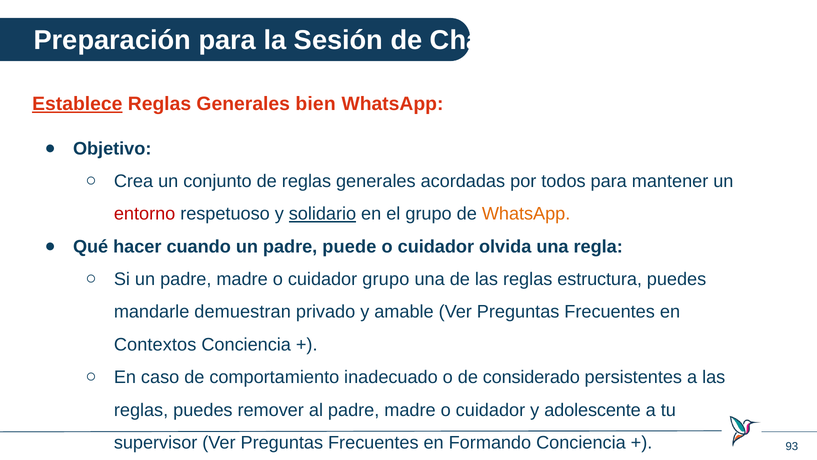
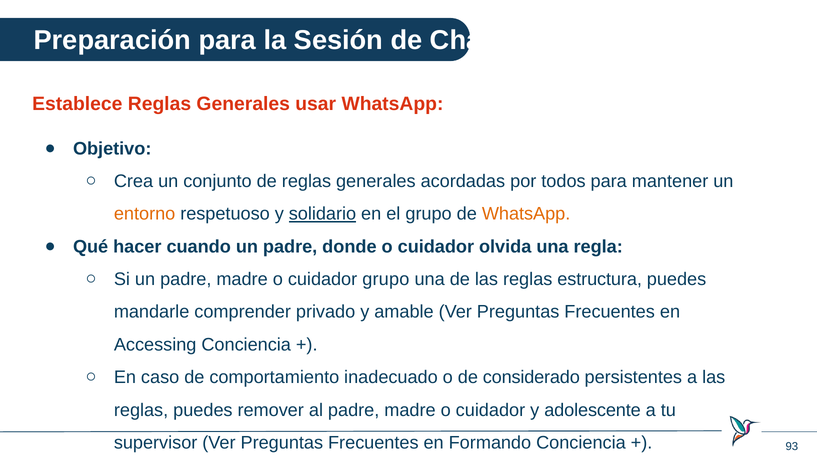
Establece underline: present -> none (77, 104)
bien: bien -> usar (316, 104)
entorno colour: red -> orange (145, 214)
puede: puede -> donde (349, 246)
demuestran: demuestran -> comprender (243, 312)
Contextos: Contextos -> Accessing (155, 344)
